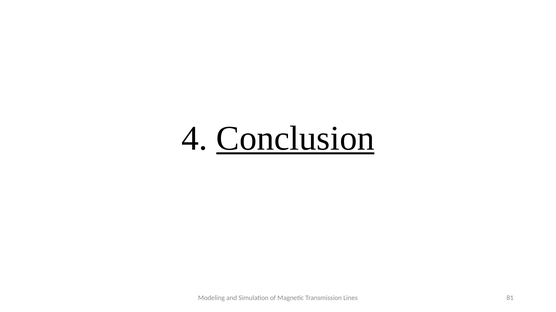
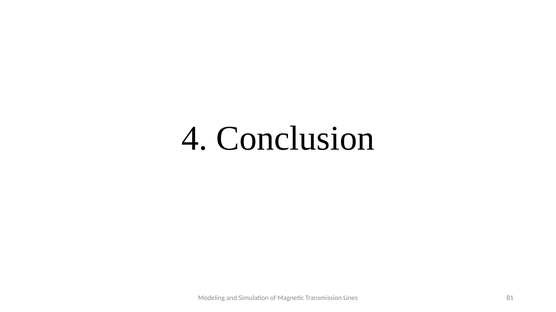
Conclusion underline: present -> none (295, 139)
